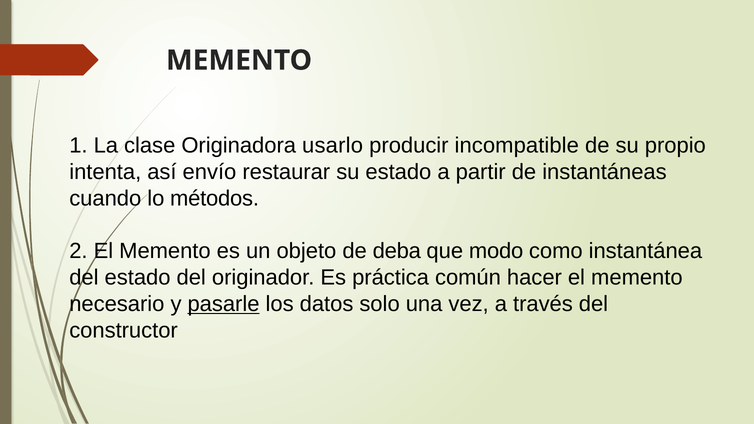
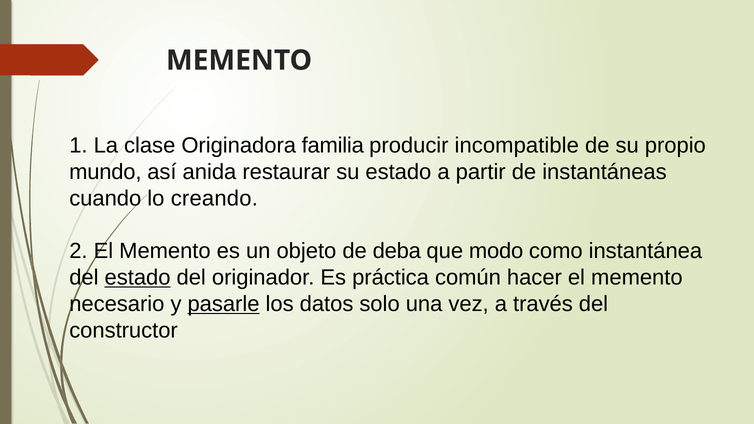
usarlo: usarlo -> familia (333, 146)
intenta: intenta -> mundo (105, 172)
envío: envío -> anida (209, 172)
métodos: métodos -> creando (214, 198)
estado underline: none -> present (138, 278)
